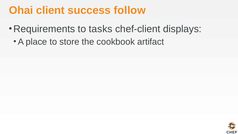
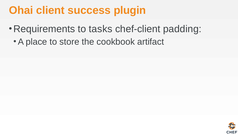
follow: follow -> plugin (130, 10)
displays: displays -> padding (182, 29)
